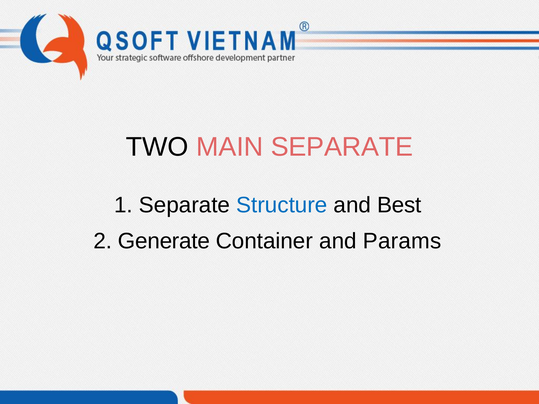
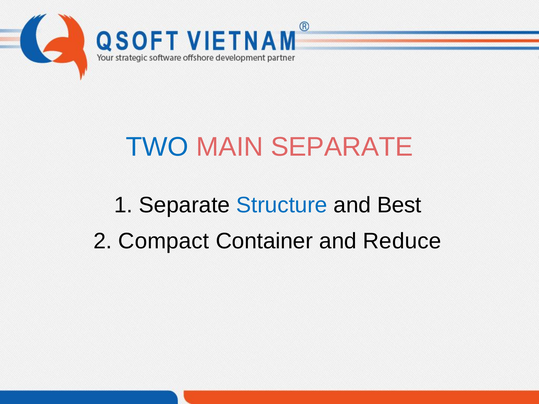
TWO colour: black -> blue (157, 147)
Generate: Generate -> Compact (164, 241)
Params: Params -> Reduce (402, 241)
